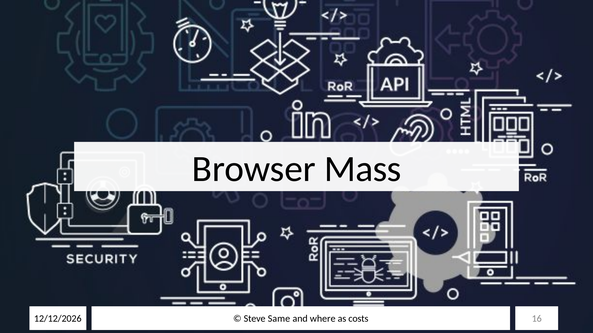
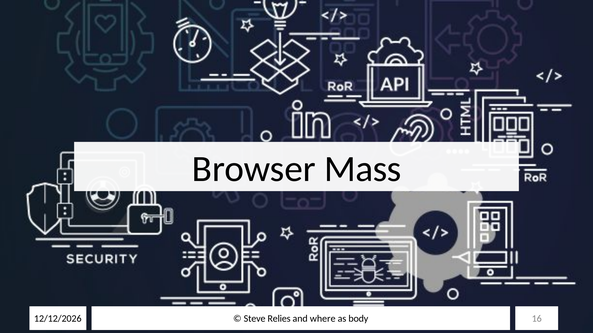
Same: Same -> Relies (279, 319)
costs: costs -> body (358, 319)
